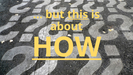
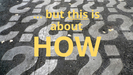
HOW underline: present -> none (67, 47)
